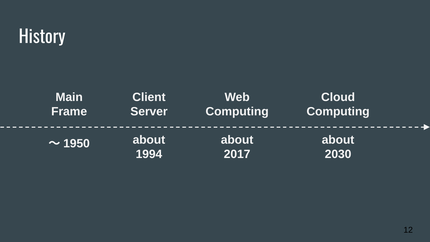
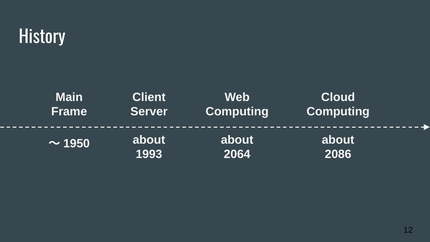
1994: 1994 -> 1993 (149, 154)
2017: 2017 -> 2064 (237, 154)
2030: 2030 -> 2086 (338, 154)
